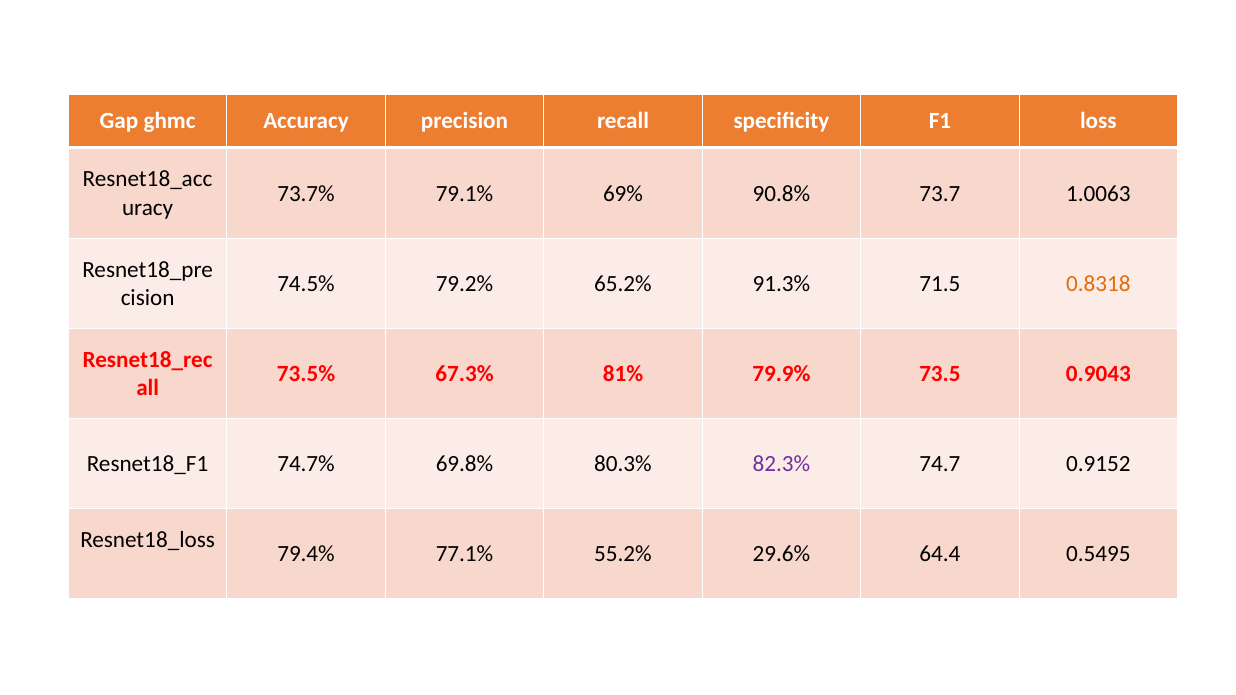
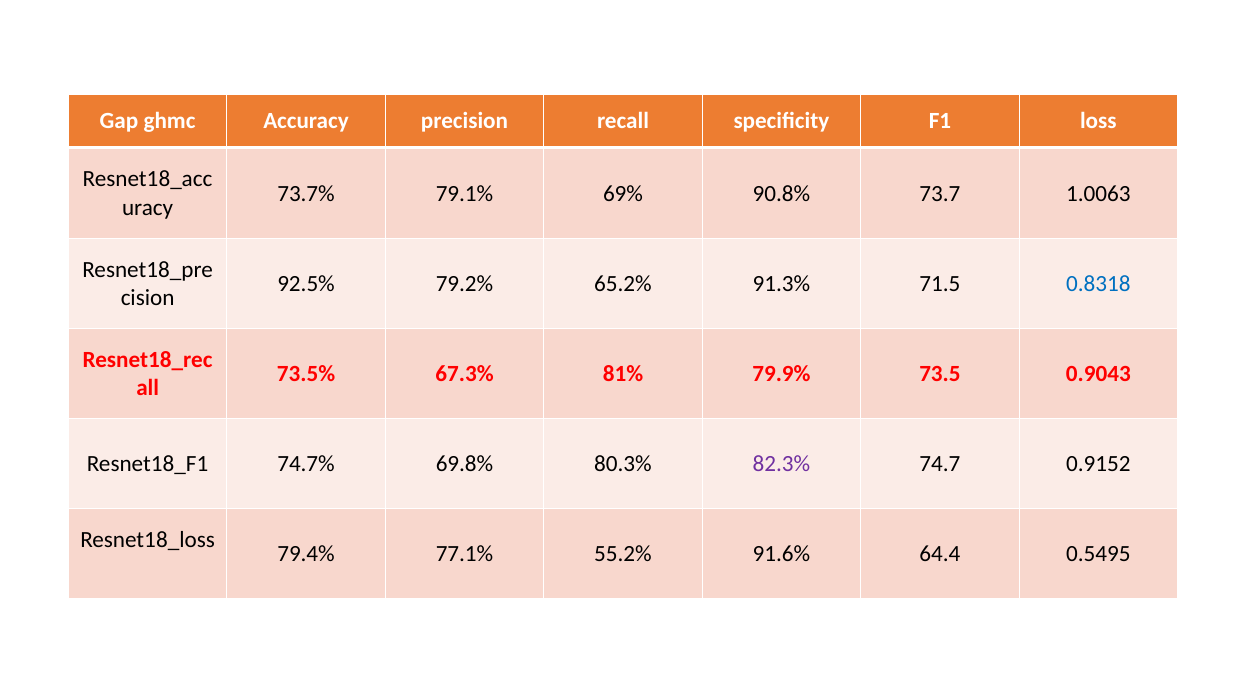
74.5%: 74.5% -> 92.5% (306, 284)
0.8318 colour: orange -> blue (1098, 284)
29.6%: 29.6% -> 91.6% (781, 554)
